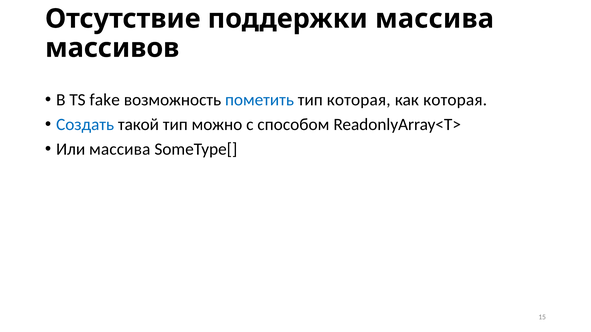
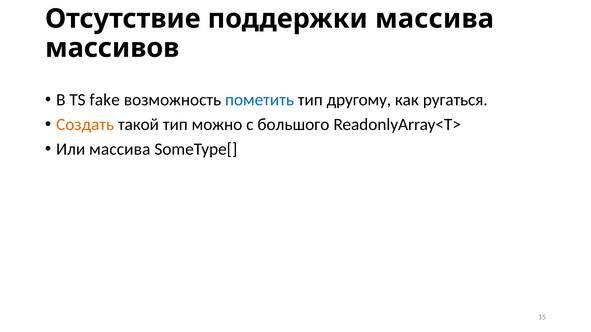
тип которая: которая -> другому (359, 100)
как которая: которая -> ругаться (455, 100)
Создать colour: blue -> orange (85, 125)
способом: способом -> большого (293, 125)
